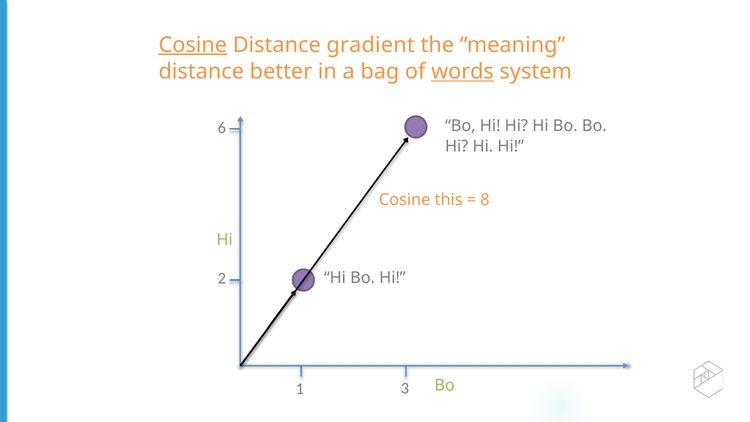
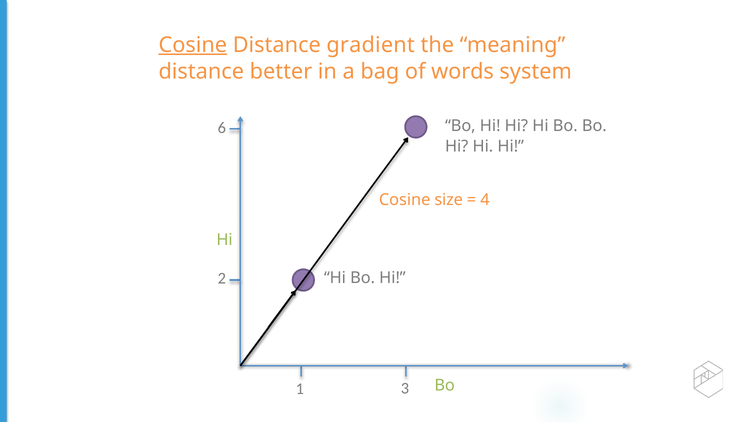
words underline: present -> none (463, 72)
this: this -> size (449, 200)
8: 8 -> 4 (485, 200)
